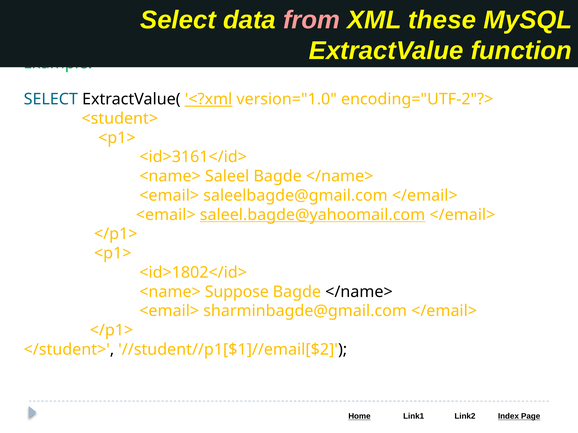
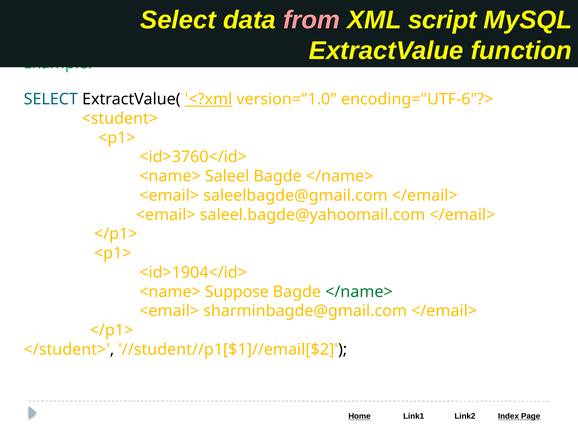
these: these -> script (442, 20)
encoding="UTF-2"?>: encoding="UTF-2"?> -> encoding="UTF-6"?> (417, 99)
<id>3161</id>: <id>3161</id> -> <id>3760</id> (193, 157)
saleel.bagde@yahoomail.com underline: present -> none (313, 215)
<id>1802</id>: <id>1802</id> -> <id>1904</id> (193, 273)
</name> colour: black -> green (359, 292)
